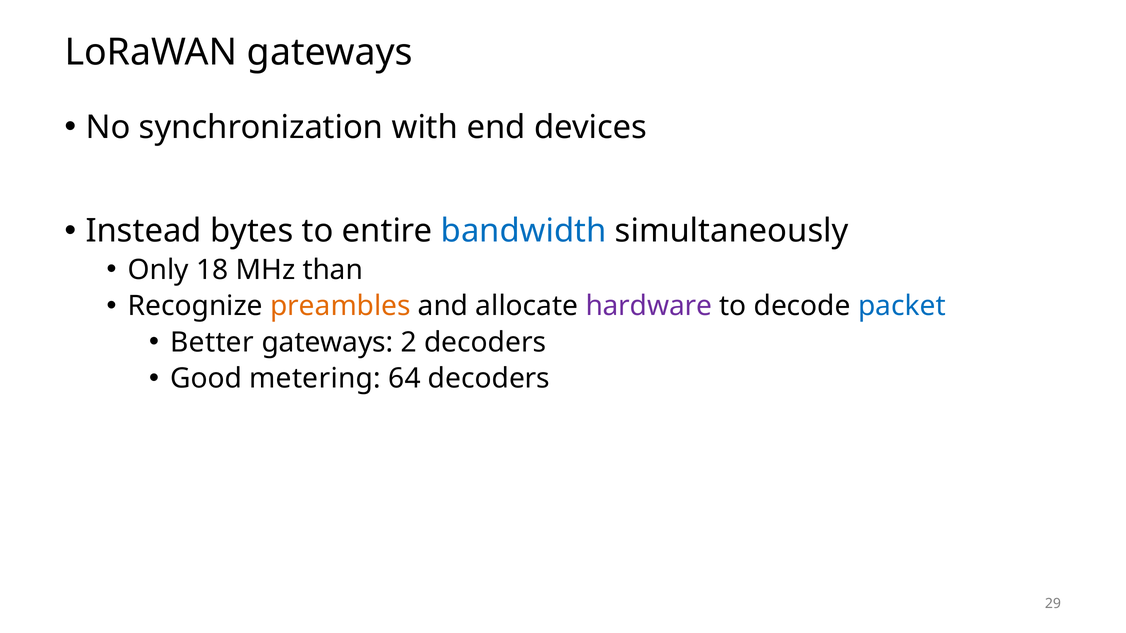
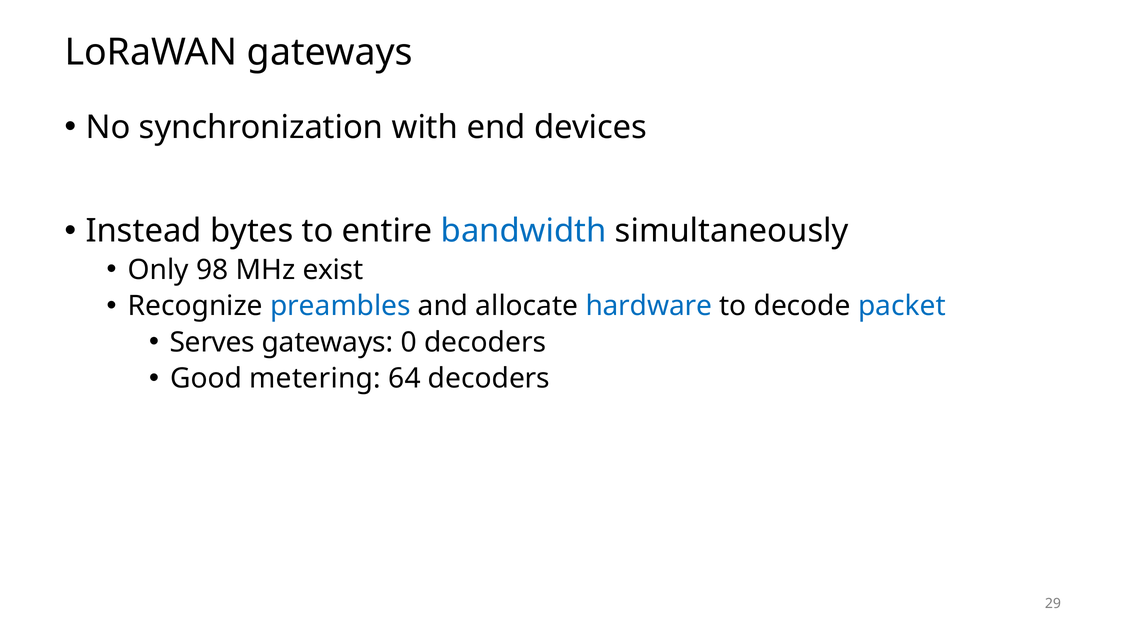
18: 18 -> 98 (212, 270)
than: than -> exist (333, 270)
preambles colour: orange -> blue (340, 306)
hardware colour: purple -> blue (649, 306)
Better: Better -> Serves (212, 342)
2: 2 -> 0 (409, 342)
